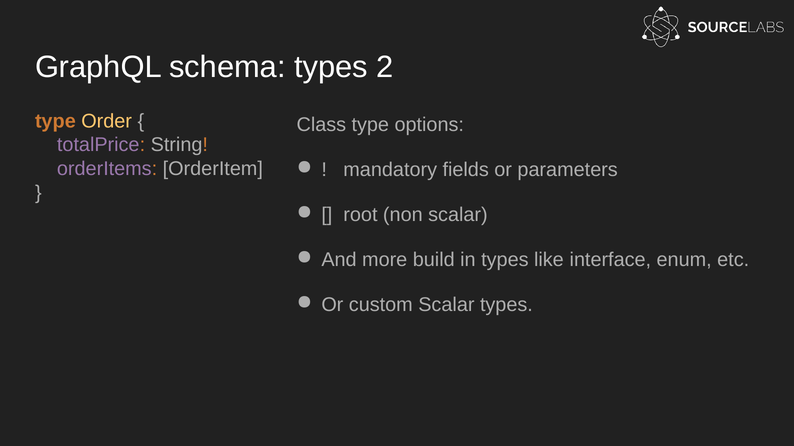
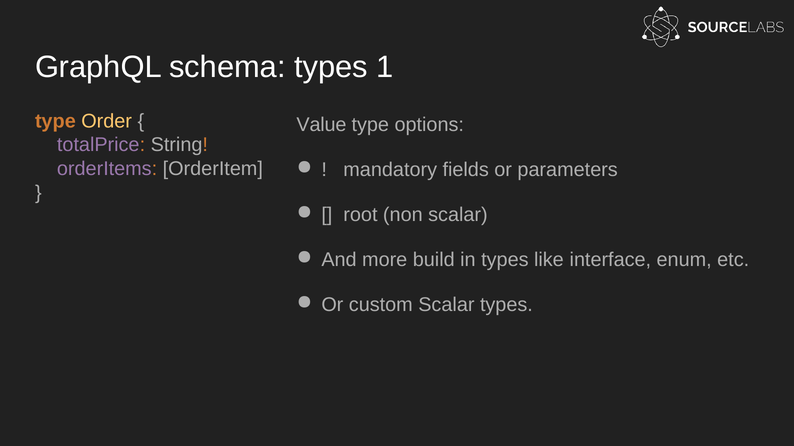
2: 2 -> 1 (385, 67)
Class: Class -> Value (321, 125)
